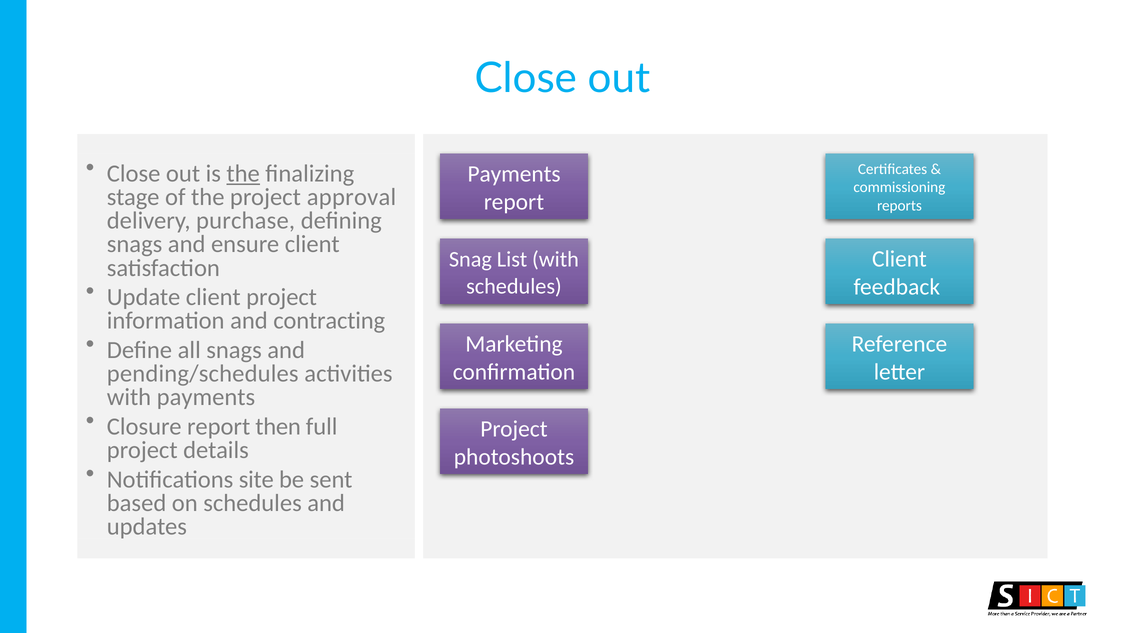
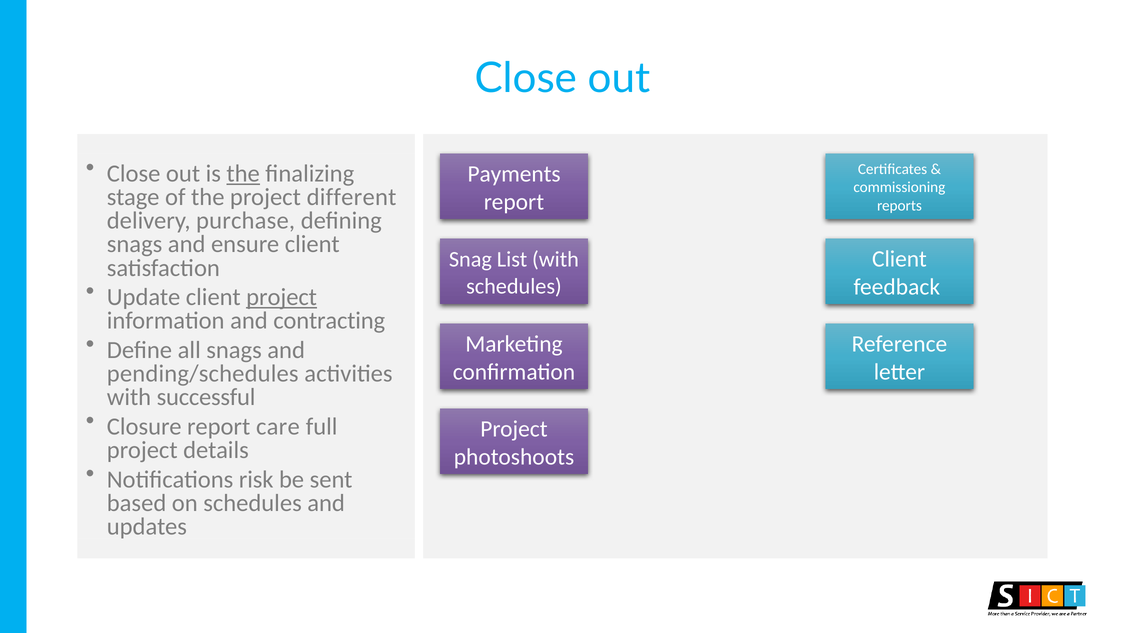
approval: approval -> different (352, 197)
project underline: none -> present (282, 297)
with payments: payments -> successful (206, 397)
then: then -> care (278, 426)
site: site -> risk (256, 479)
